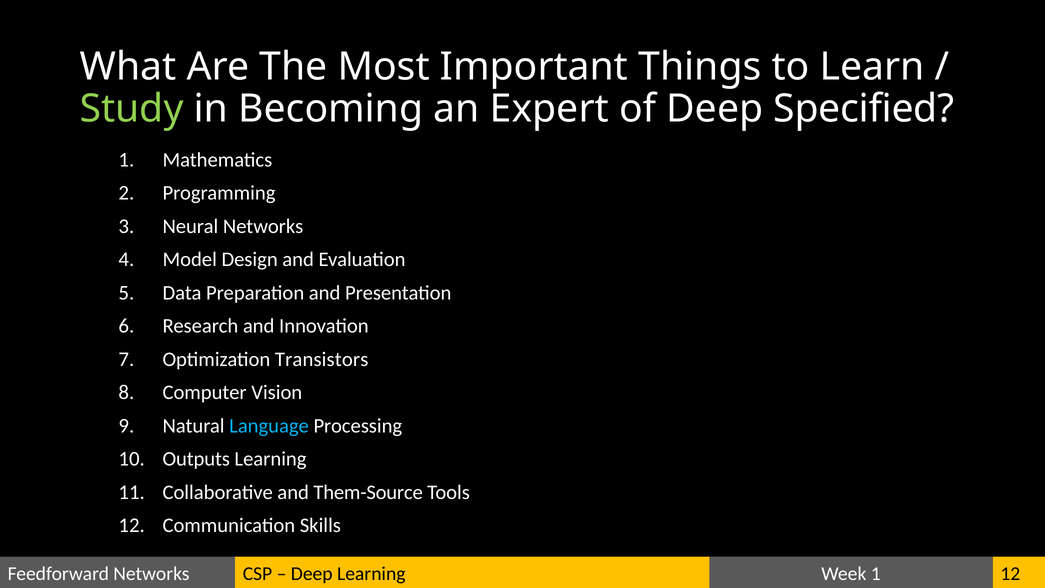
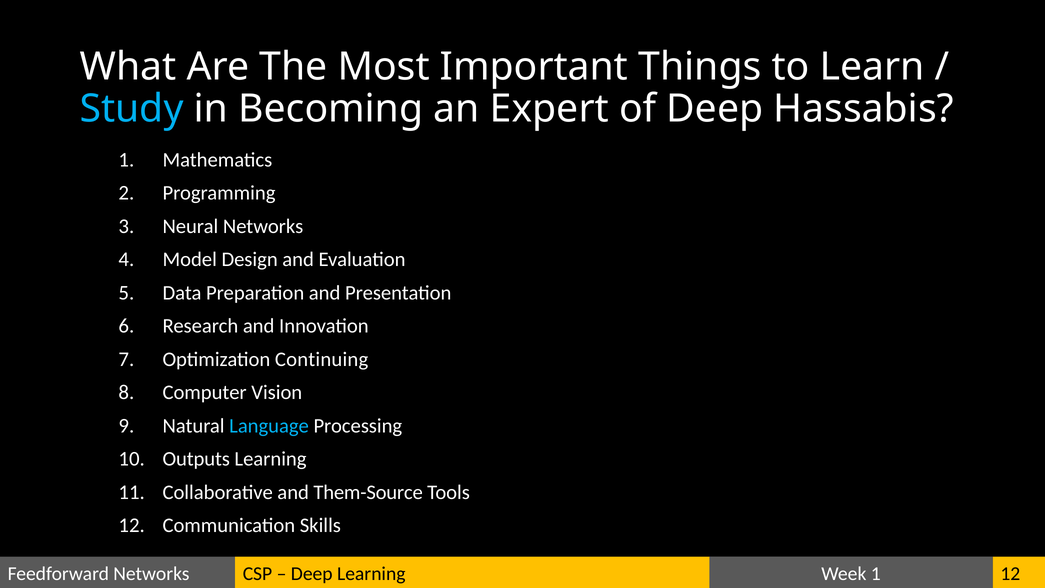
Study colour: light green -> light blue (132, 109)
Specified: Specified -> Hassabis (864, 109)
Transistors: Transistors -> Continuing (322, 359)
